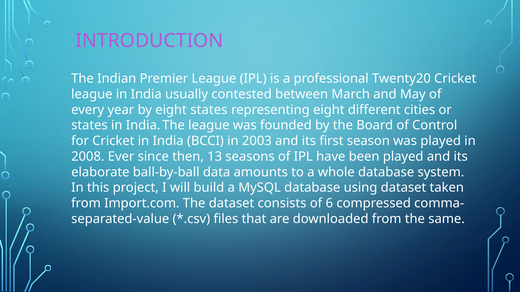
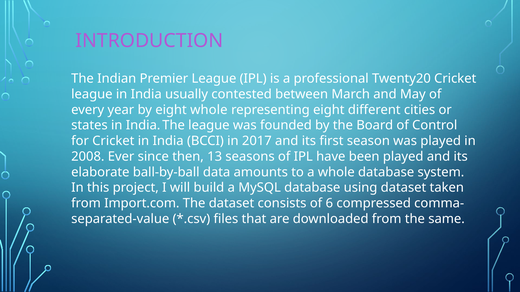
eight states: states -> whole (209, 110)
2003: 2003 -> 2017 (257, 141)
